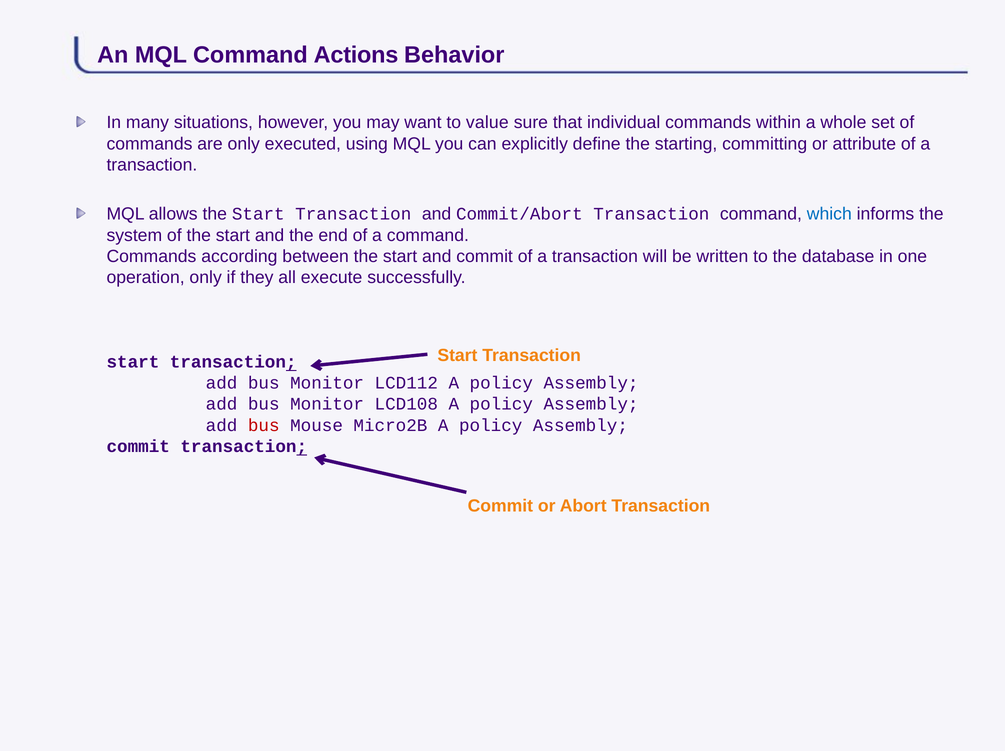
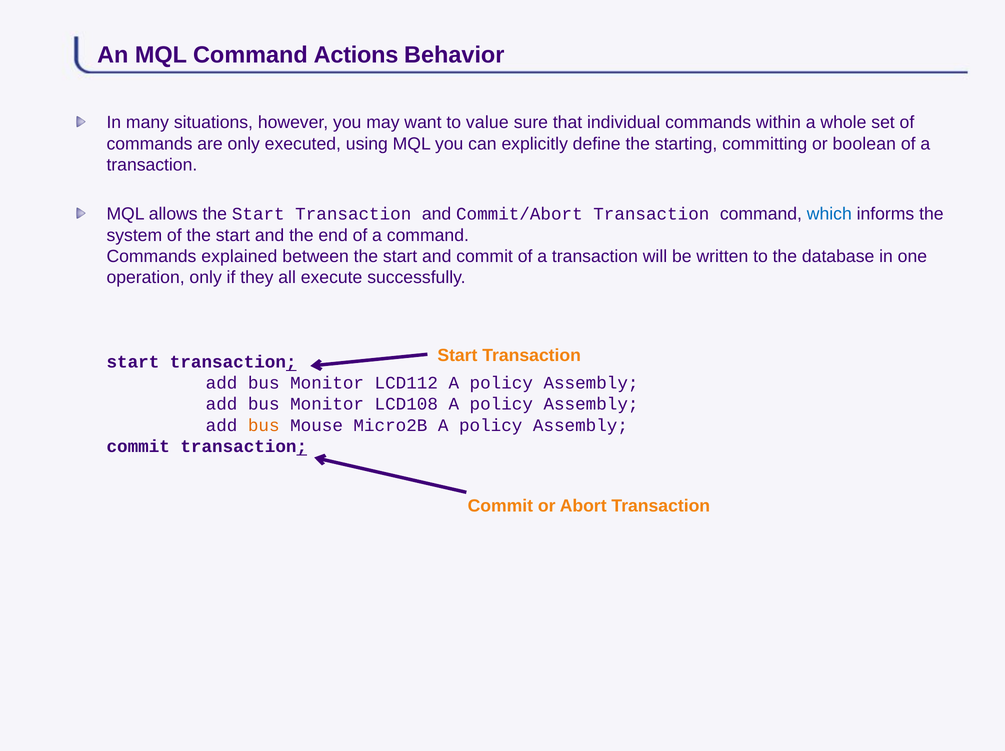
attribute: attribute -> boolean (864, 144)
according: according -> explained (239, 256)
bus colour: red -> orange (264, 425)
